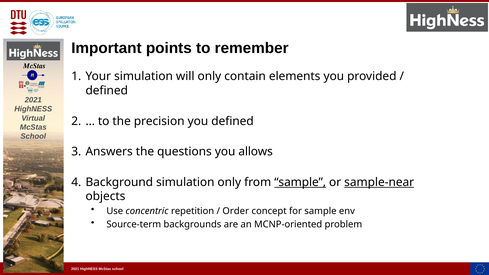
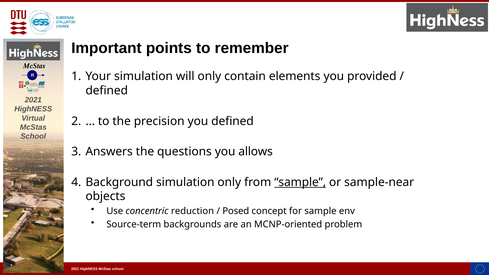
sample-near underline: present -> none (379, 182)
repetition: repetition -> reduction (193, 211)
Order: Order -> Posed (236, 211)
